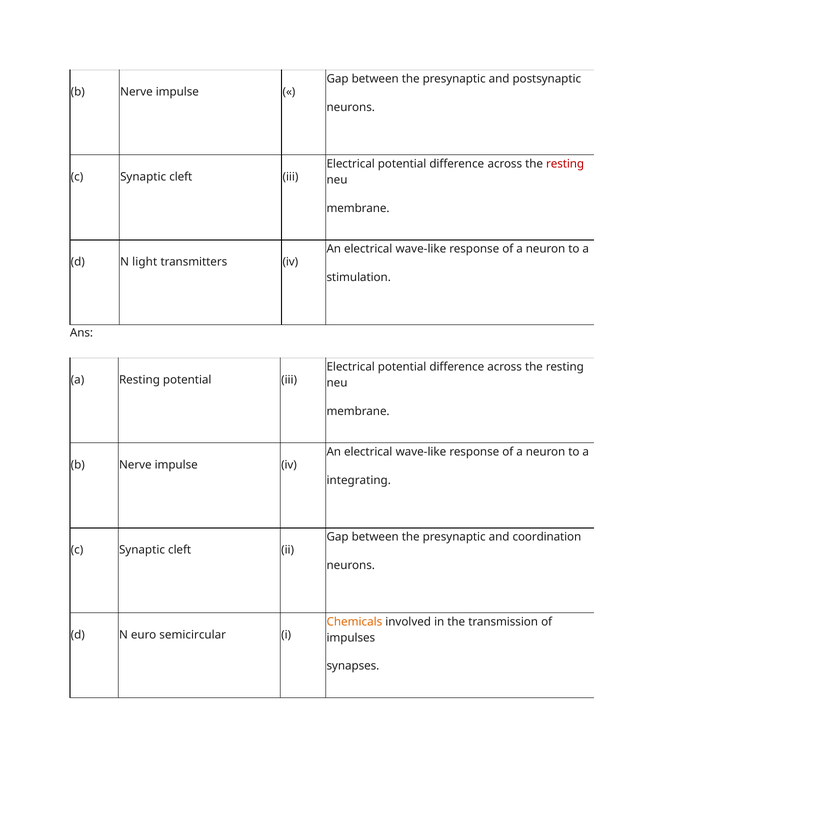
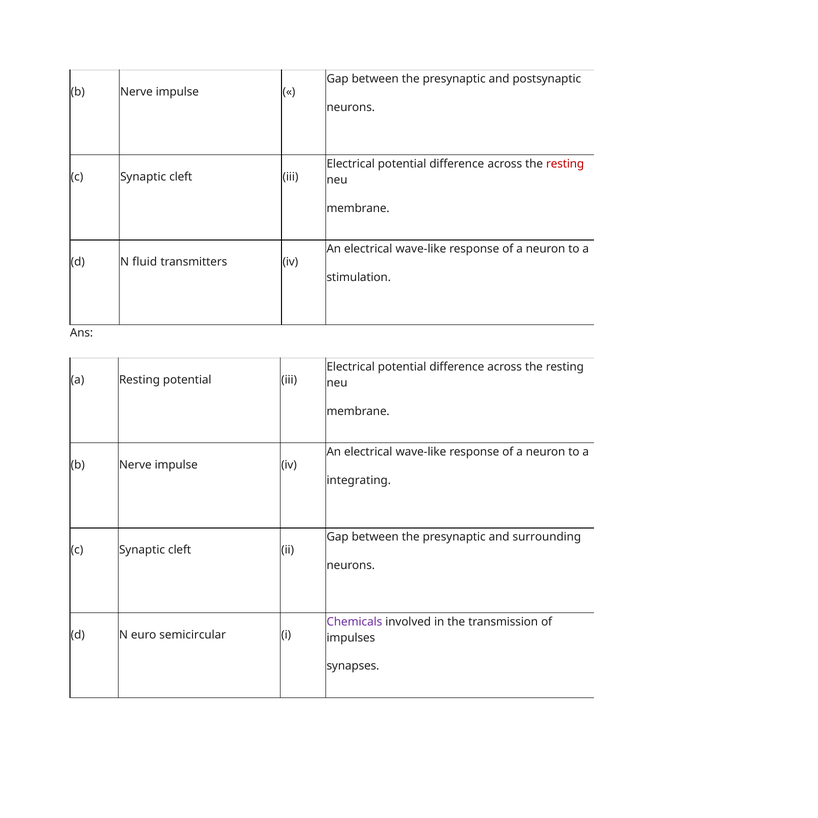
light: light -> fluid (145, 262)
coordination: coordination -> surrounding (547, 537)
Chemicals colour: orange -> purple (354, 622)
